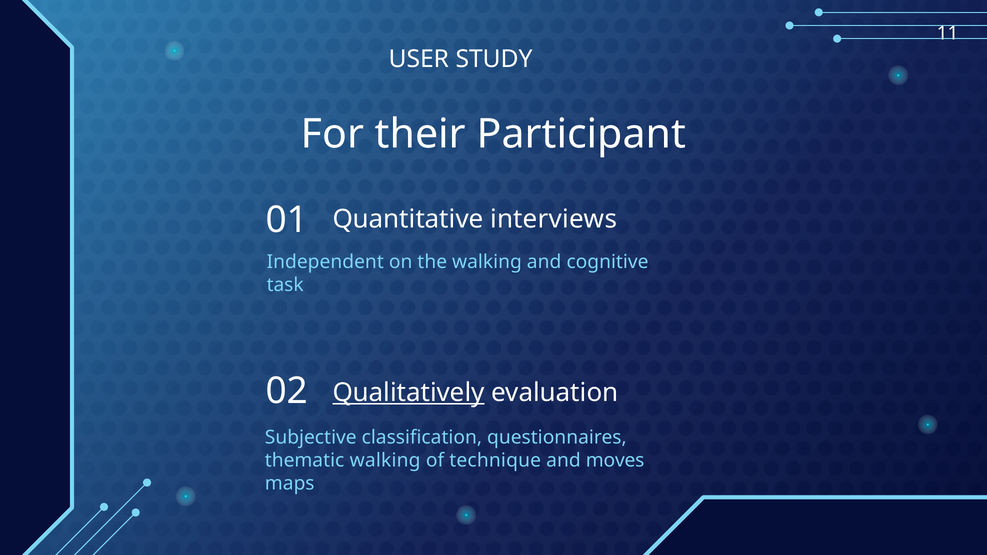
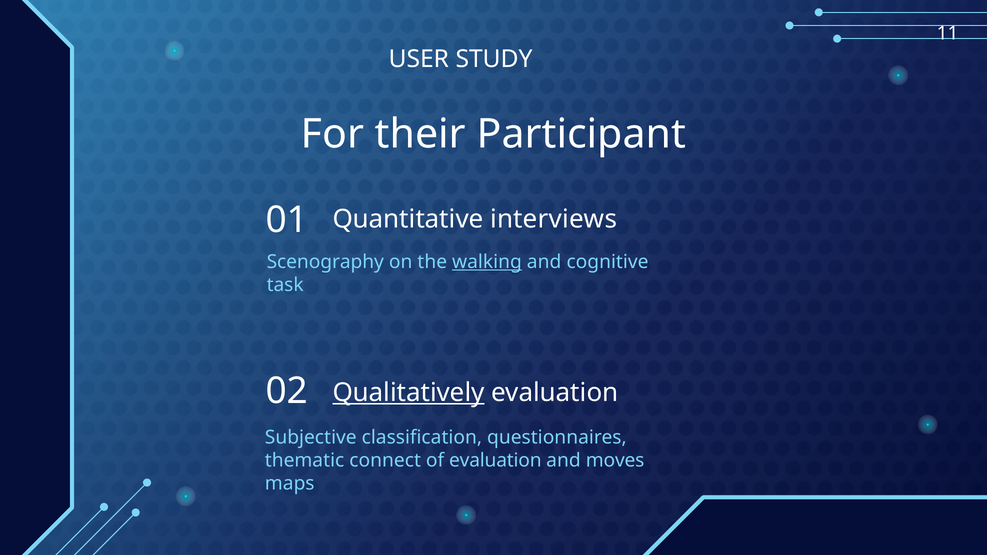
Independent: Independent -> Scenography (325, 262)
walking underline: none -> present (487, 262)
thematic walking: walking -> connect (385, 461)
of technique: technique -> evaluation (495, 461)
